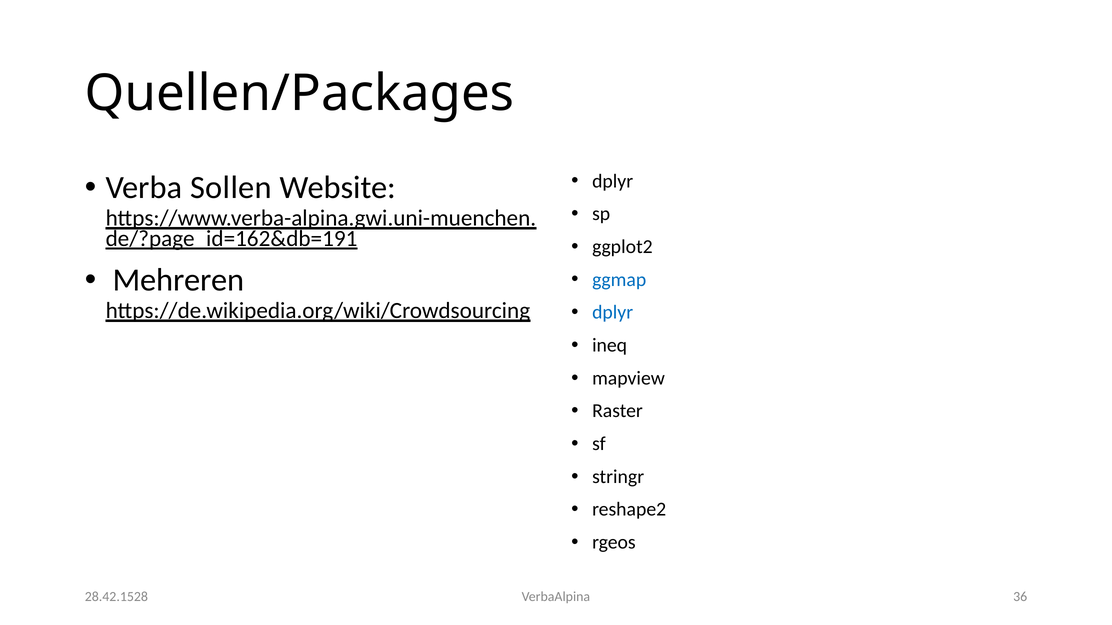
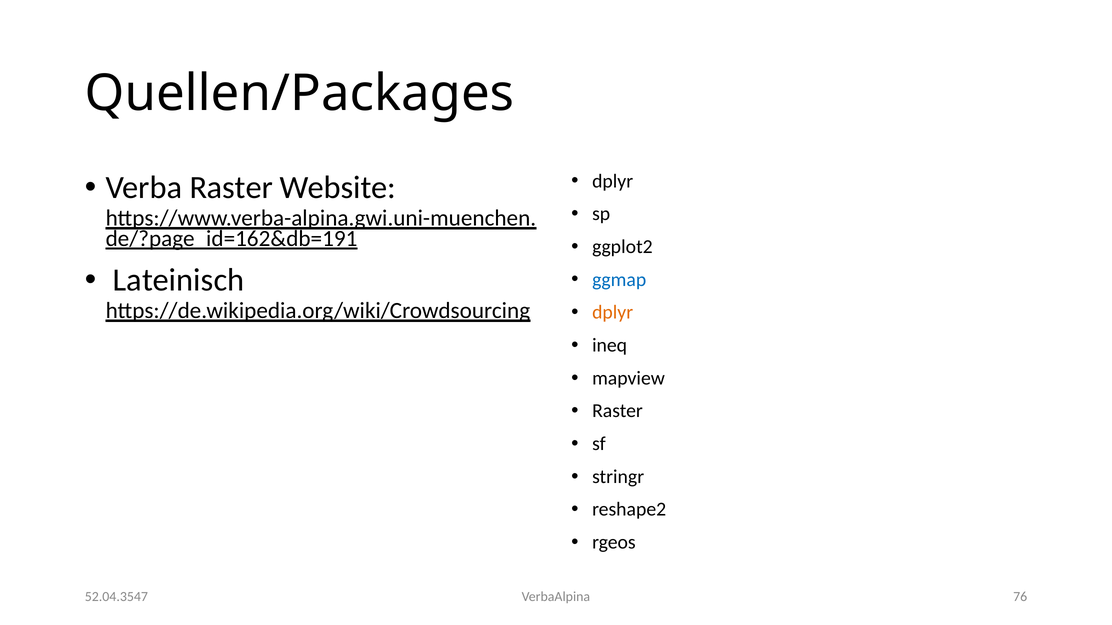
Verba Sollen: Sollen -> Raster (231, 188)
Mehreren: Mehreren -> Lateinisch (179, 280)
dplyr colour: blue -> orange (613, 313)
36: 36 -> 76 (1020, 597)
28.42.1528: 28.42.1528 -> 52.04.3547 (116, 597)
